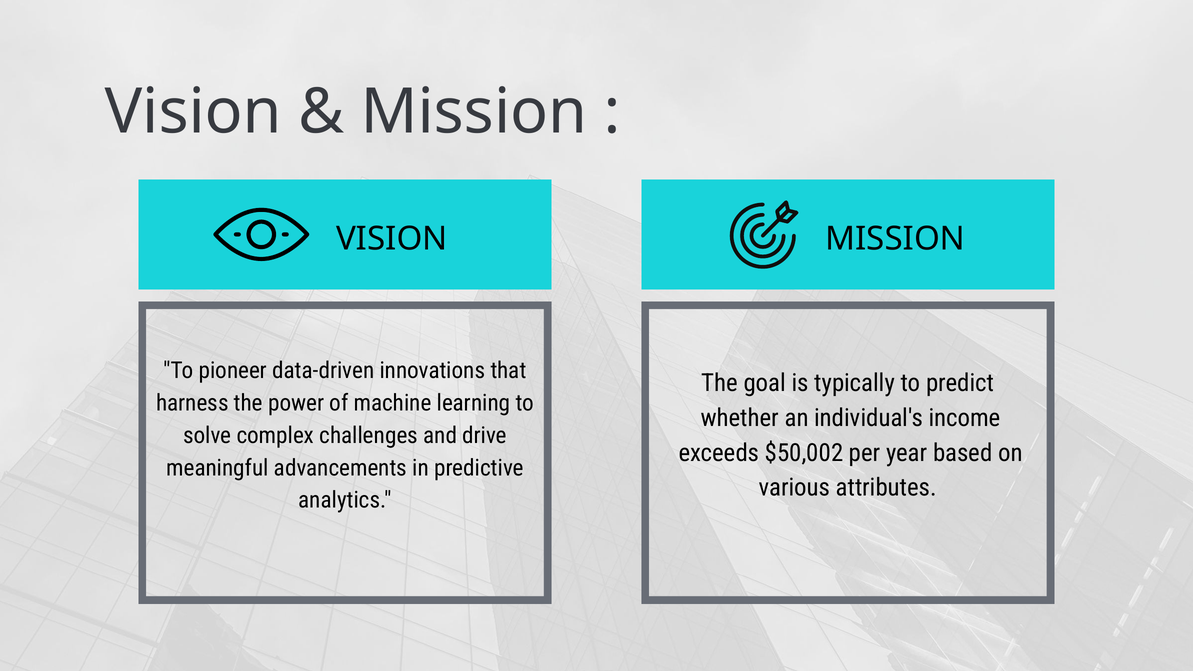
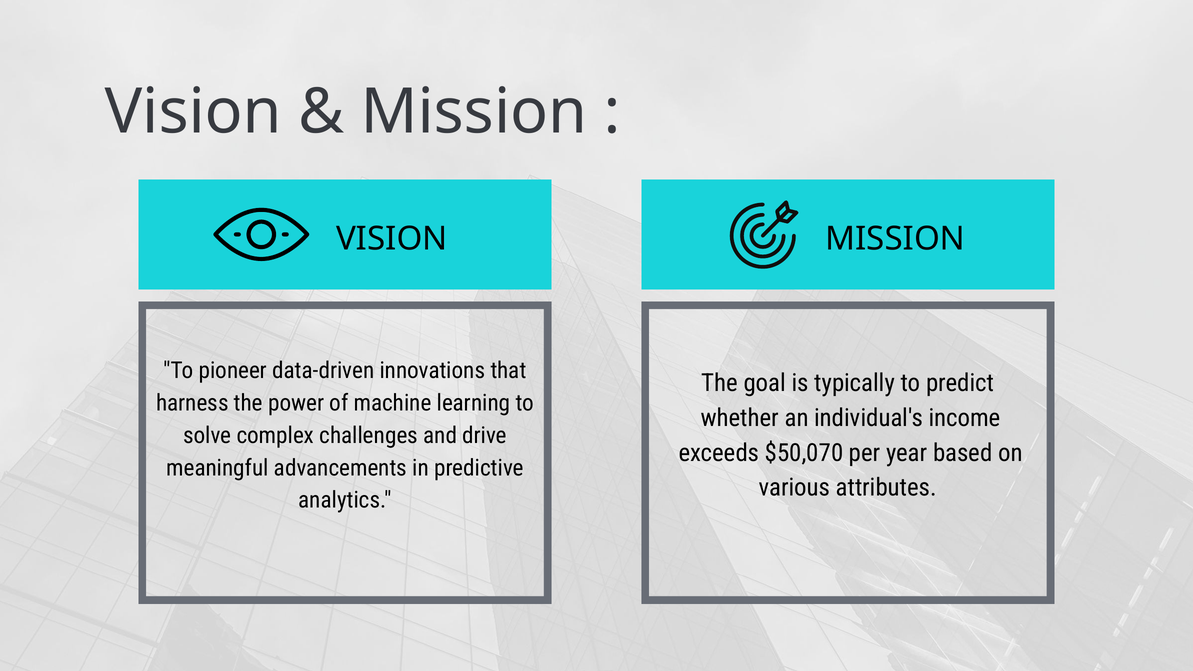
$50,002: $50,002 -> $50,070 (804, 453)
